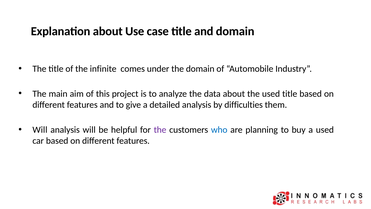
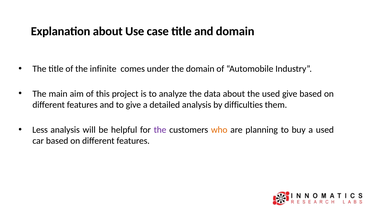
used title: title -> give (290, 94)
Will: Will -> Less (40, 130)
who colour: blue -> orange (219, 130)
